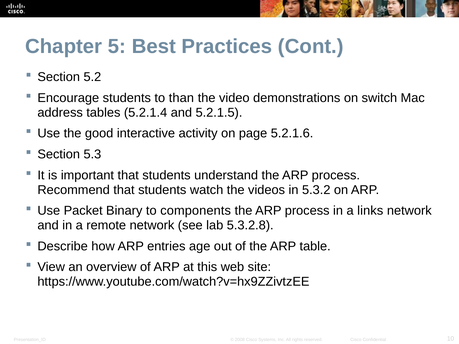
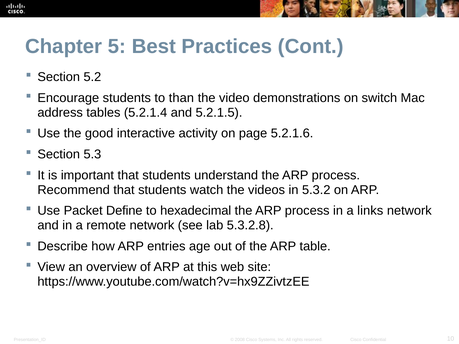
Binary: Binary -> Define (124, 211)
components: components -> hexadecimal (196, 211)
